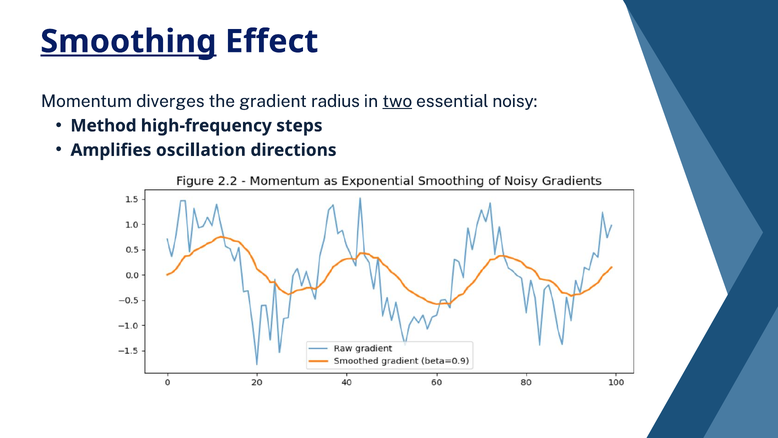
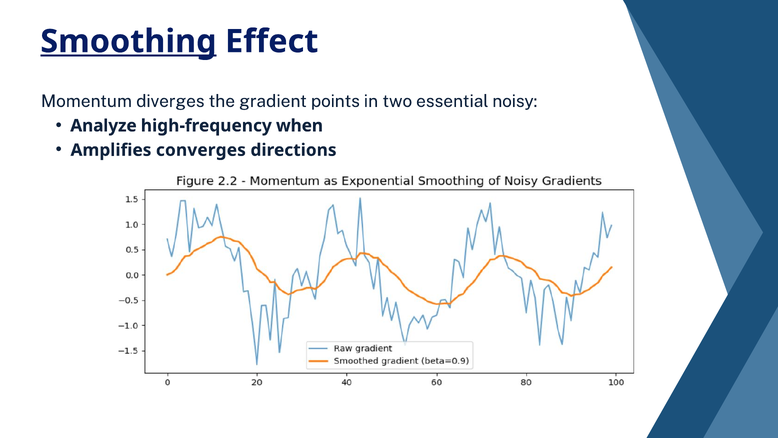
radius: radius -> points (335, 101)
two underline: present -> none (397, 101)
Method: Method -> Analyze (103, 126)
steps: steps -> when (300, 126)
oscillation: oscillation -> converges (201, 150)
